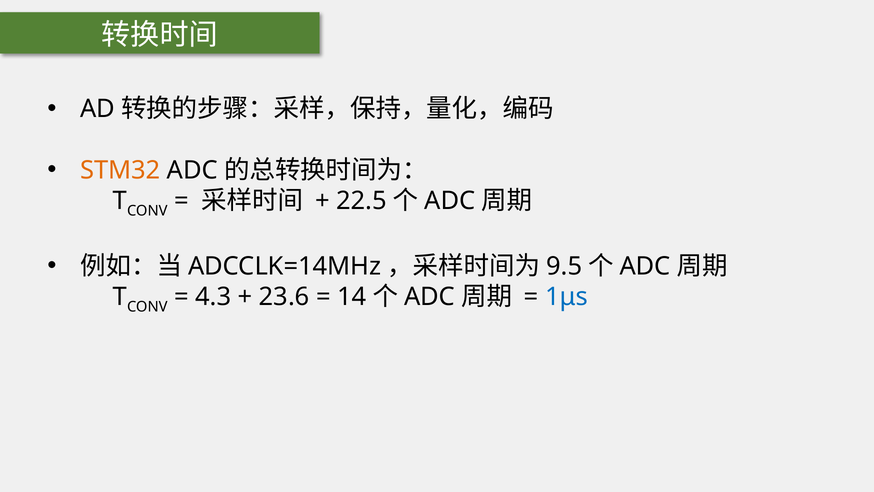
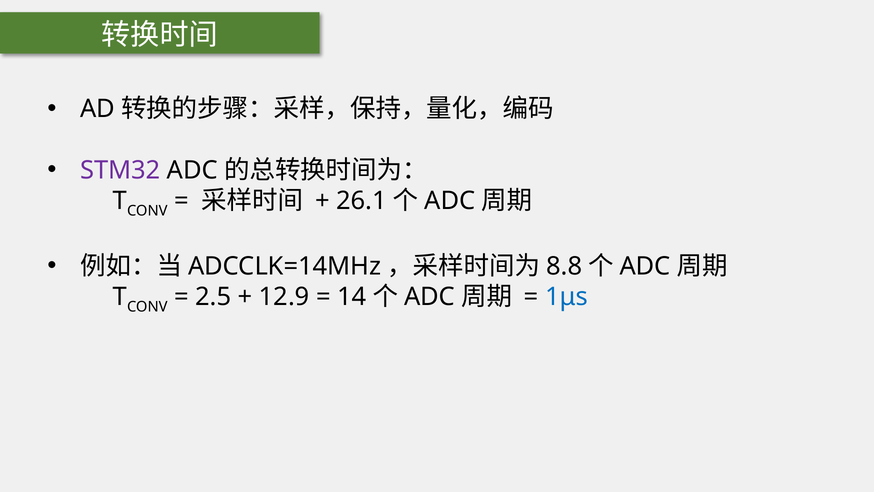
STM32 colour: orange -> purple (120, 170)
22.5: 22.5 -> 26.1 (361, 201)
9.5: 9.5 -> 8.8 (564, 266)
4.3: 4.3 -> 2.5 (213, 297)
23.6: 23.6 -> 12.9 (284, 297)
